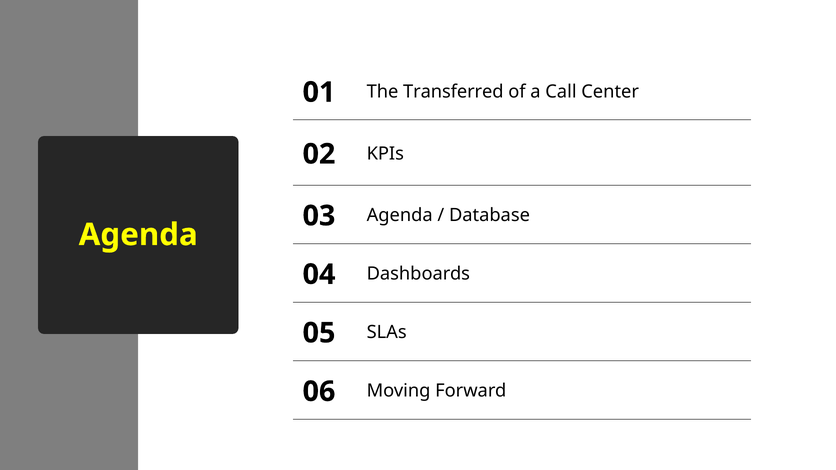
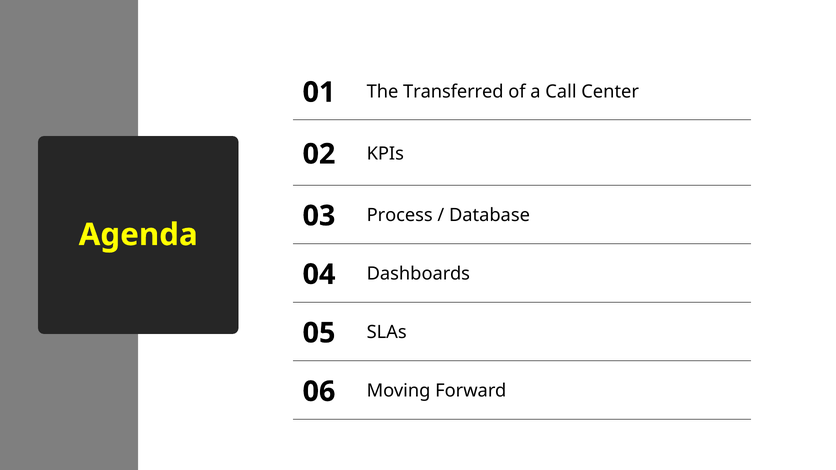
03 Agenda: Agenda -> Process (400, 215)
